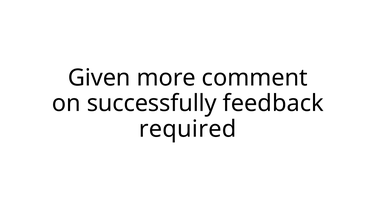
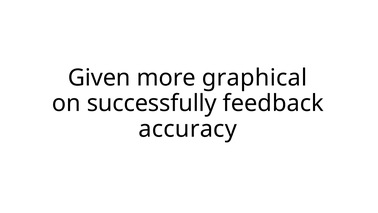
comment: comment -> graphical (255, 78)
required: required -> accuracy (188, 129)
